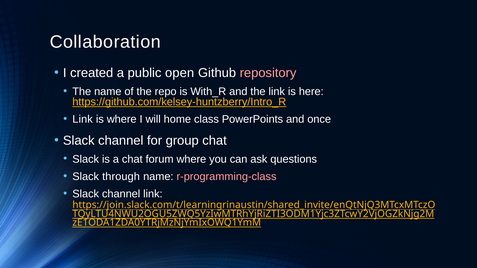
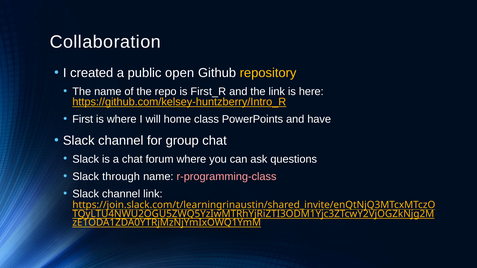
repository colour: pink -> yellow (268, 73)
With_R: With_R -> First_R (208, 92)
Link: Link -> First (83, 119)
once: once -> have (319, 119)
